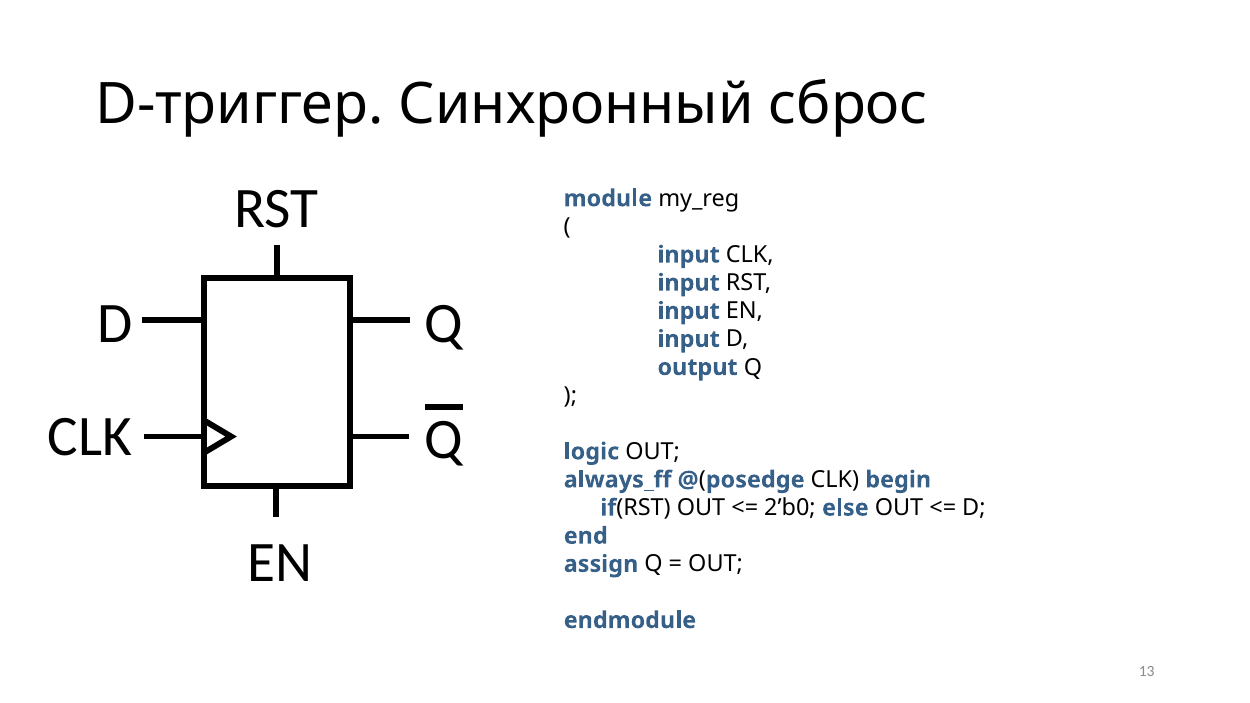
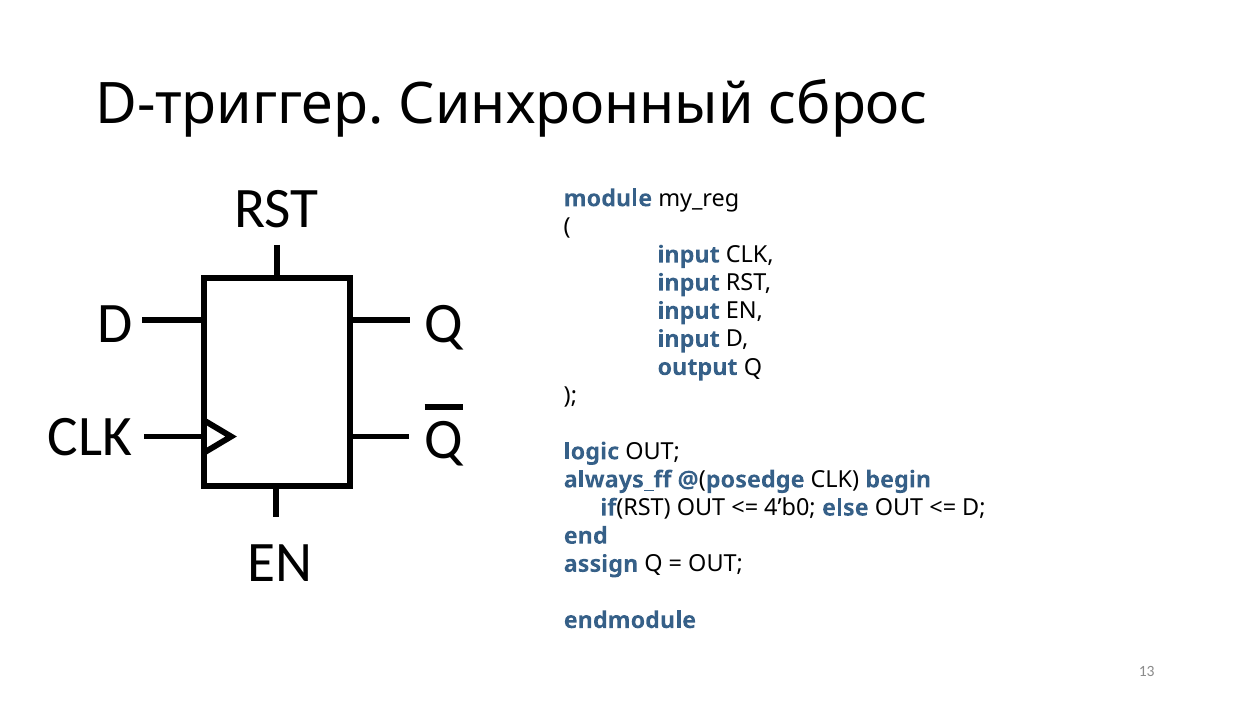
2’b0: 2’b0 -> 4’b0 (790, 508)
